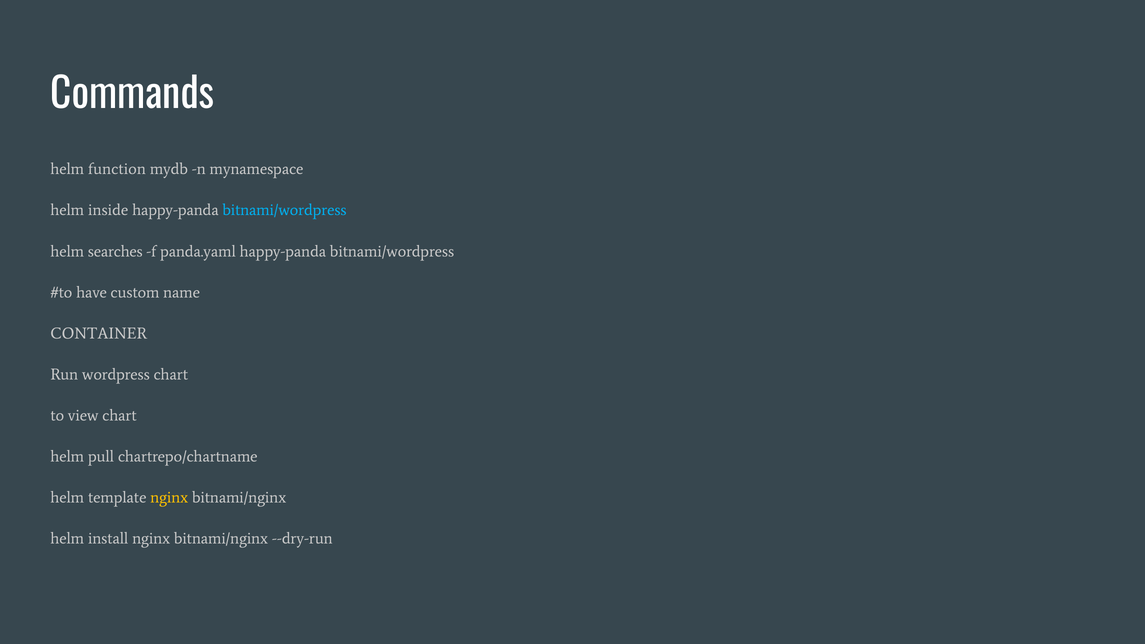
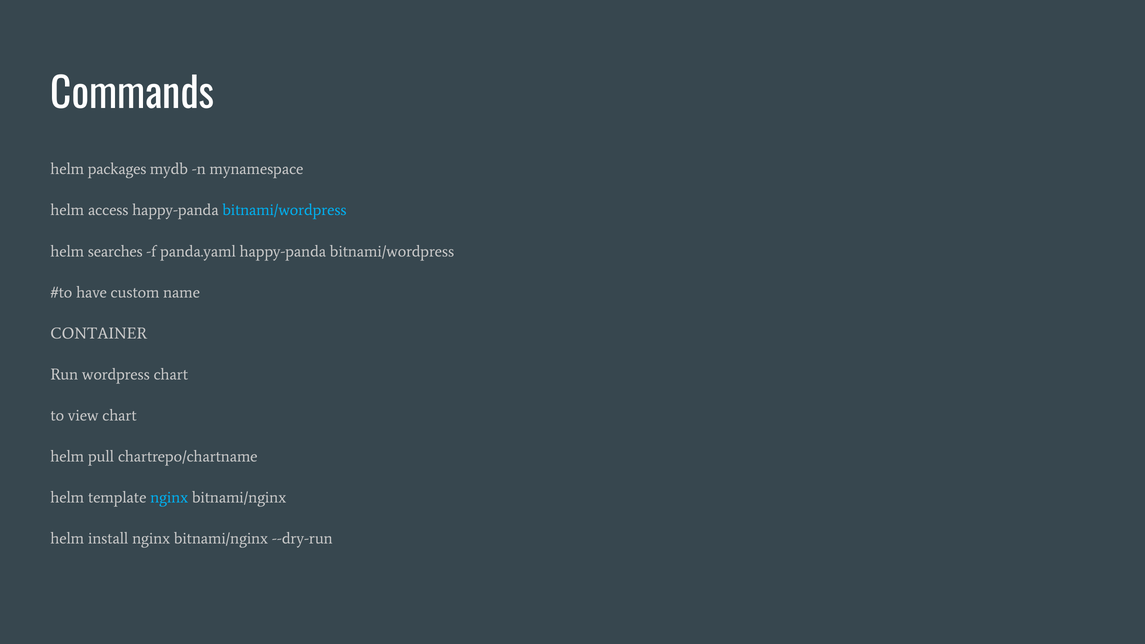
function: function -> packages (117, 169)
inside: inside -> access (108, 210)
nginx colour: yellow -> light blue (169, 497)
